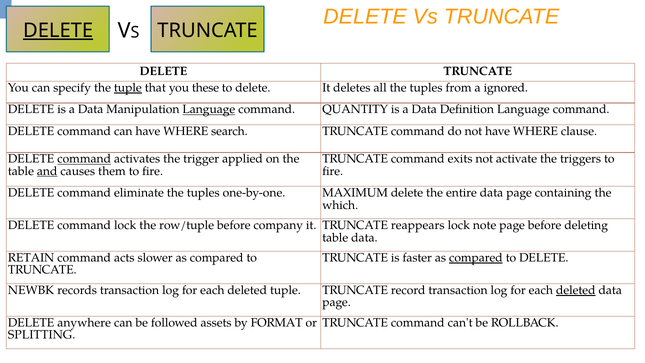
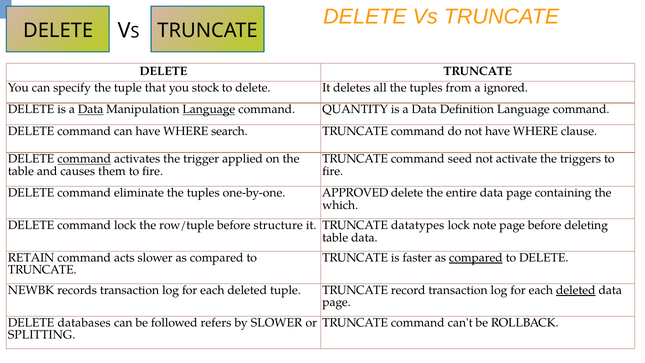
DELETE underline: present -> none (58, 31)
tuple underline: present -> none (128, 88)
these: these -> stock (206, 88)
Data underline: none -> present (91, 109)
exits: exits -> seed (460, 159)
and underline: present -> none (47, 171)
MAXIMUM: MAXIMUM -> APPROVED (355, 193)
company: company -> structure (278, 225)
reappears: reappears -> datatypes (418, 225)
anywhere: anywhere -> databases (84, 323)
assets: assets -> refers (216, 323)
by FORMAT: FORMAT -> SLOWER (277, 323)
